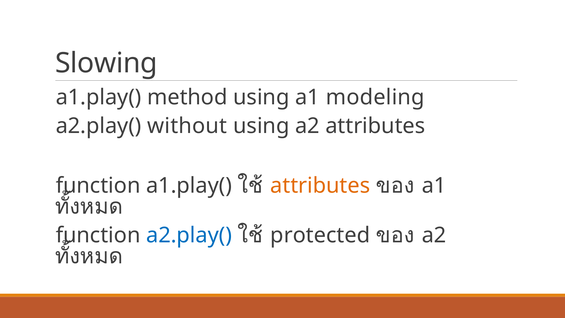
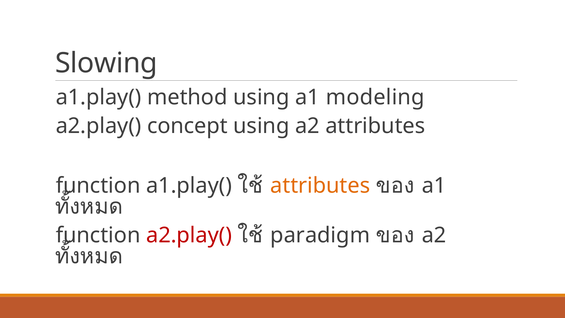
without: without -> concept (187, 126)
a2.play( colour: blue -> red (189, 235)
protected: protected -> paradigm (320, 235)
